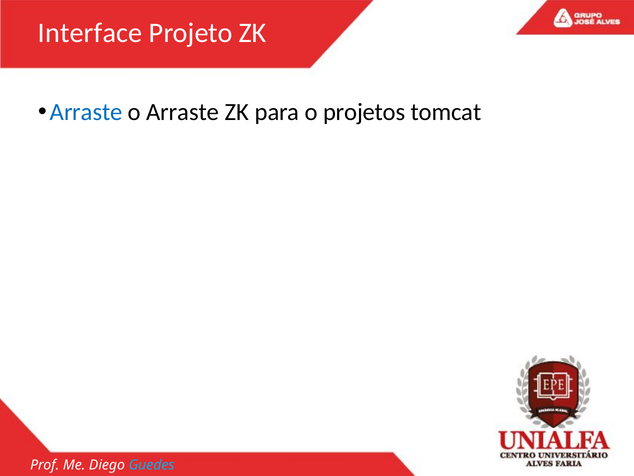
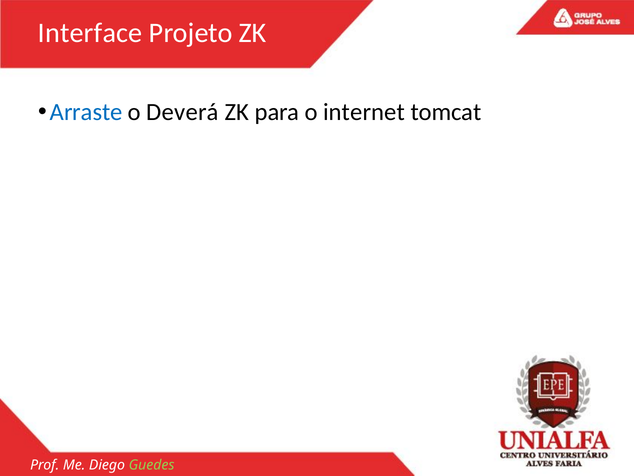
o Arraste: Arraste -> Deverá (183, 112)
projetos: projetos -> internet (364, 112)
Guedes colour: light blue -> light green (152, 465)
